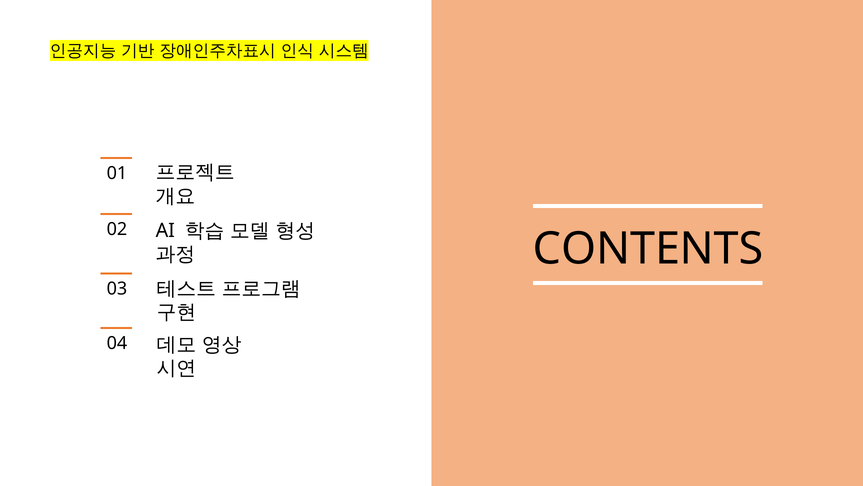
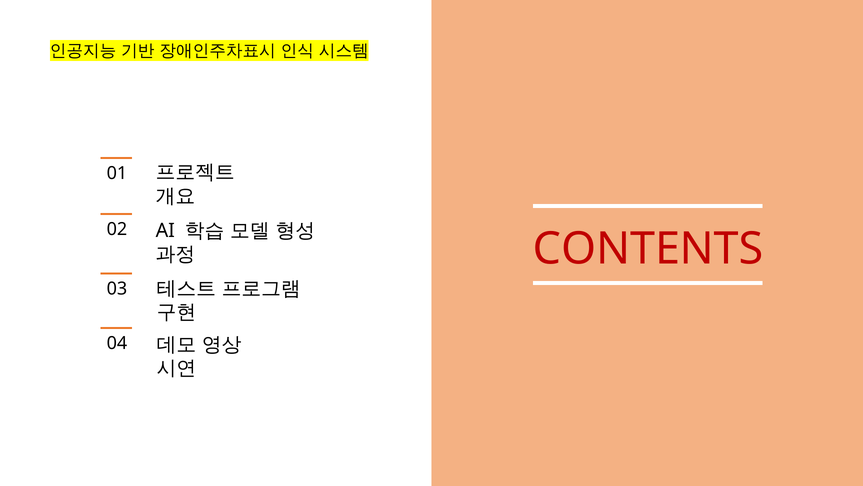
CONTENTS colour: black -> red (648, 248)
